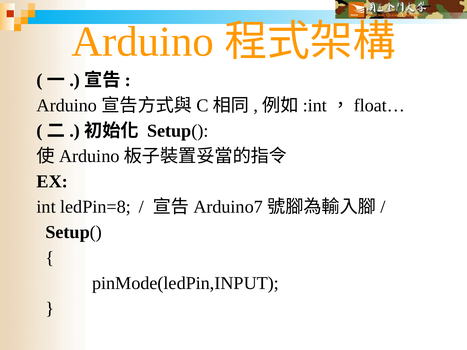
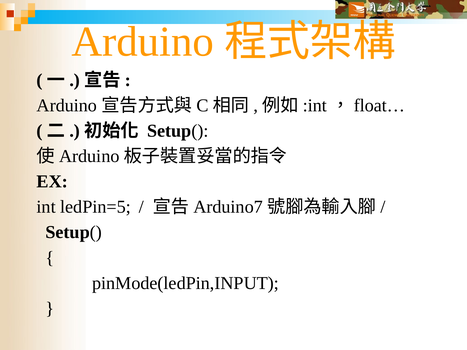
ledPin=8: ledPin=8 -> ledPin=5 (96, 207)
